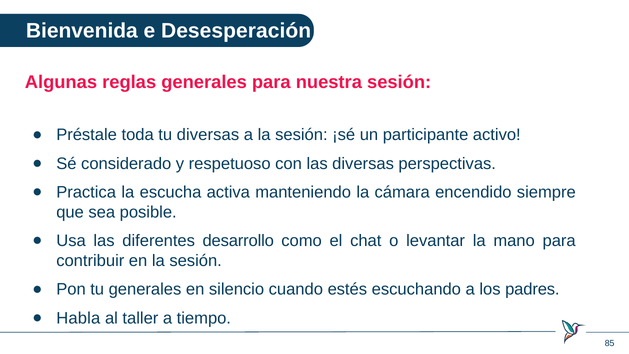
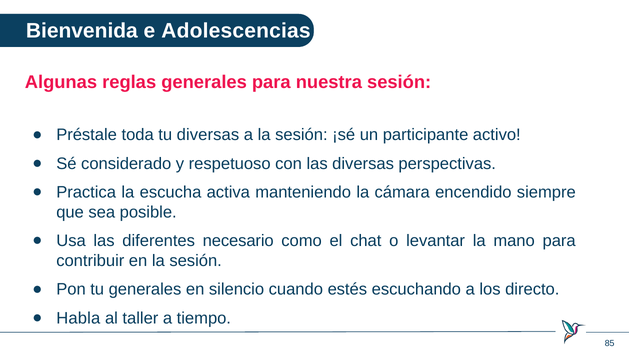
Desesperación: Desesperación -> Adolescencias (236, 31)
desarrollo: desarrollo -> necesario (238, 241)
padres: padres -> directo (532, 289)
